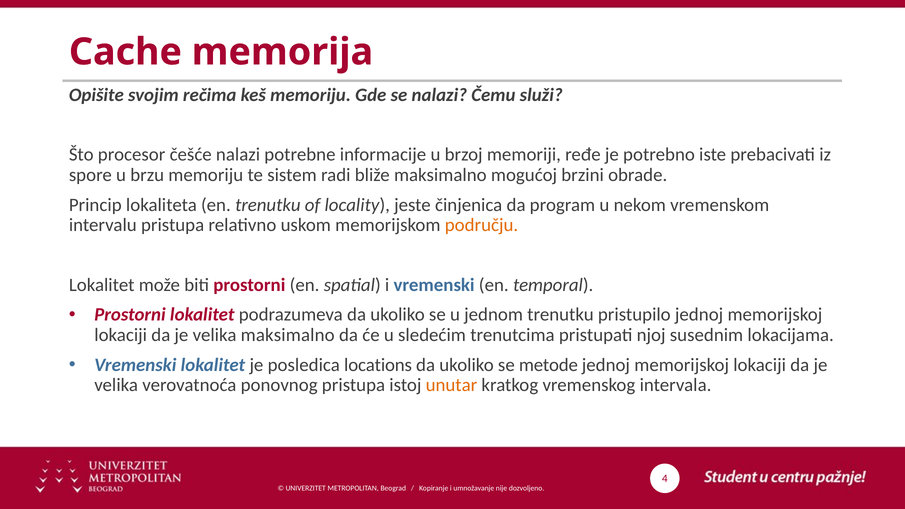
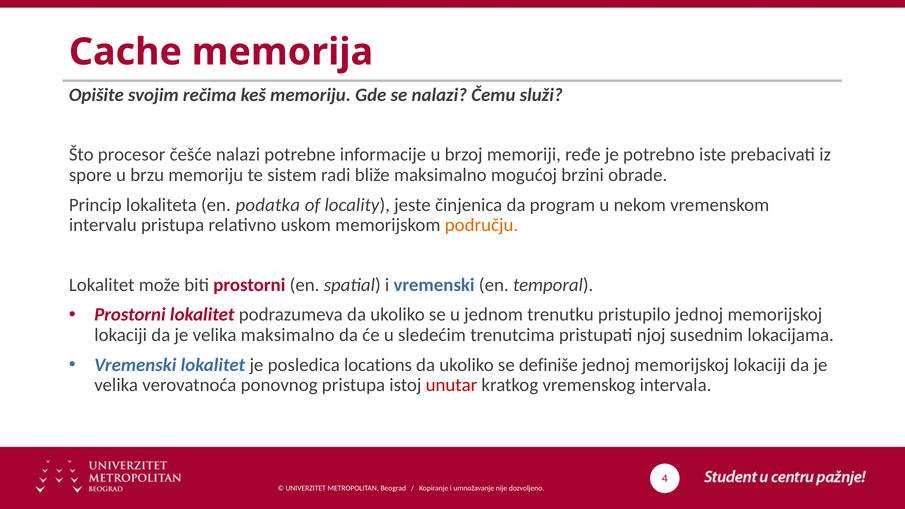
en trenutku: trenutku -> podatka (268, 205)
metode: metode -> definiše (548, 365)
unutar colour: orange -> red (451, 385)
